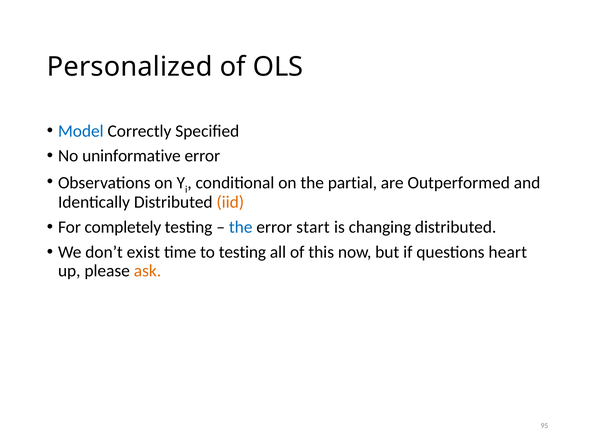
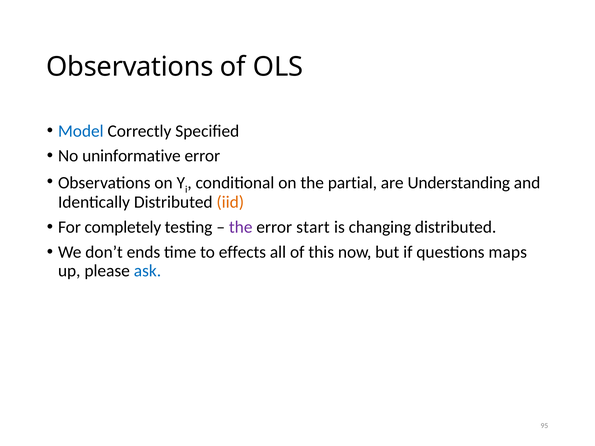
Personalized: Personalized -> Observations (130, 67)
Outperformed: Outperformed -> Understanding (459, 183)
the colour: blue -> purple (241, 227)
exist: exist -> ends (143, 252)
to testing: testing -> effects (242, 252)
heart: heart -> maps (508, 252)
ask colour: orange -> blue (147, 271)
